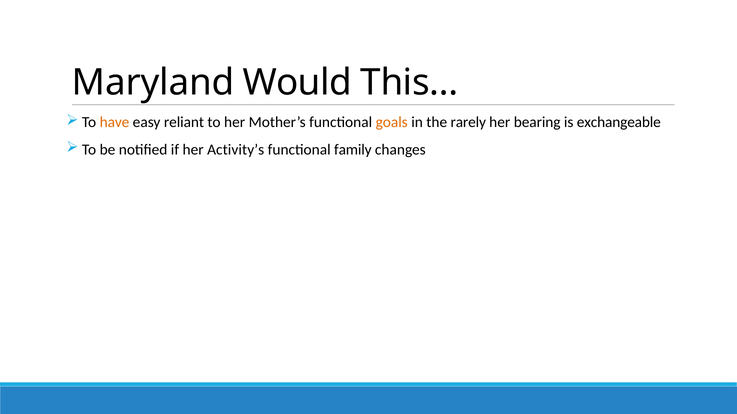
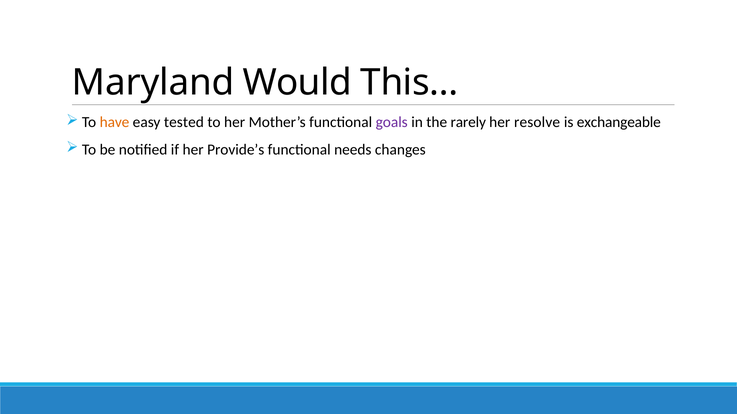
reliant: reliant -> tested (184, 123)
goals colour: orange -> purple (392, 123)
bearing: bearing -> resolve (537, 123)
Activity’s: Activity’s -> Provide’s (236, 150)
family: family -> needs (353, 150)
